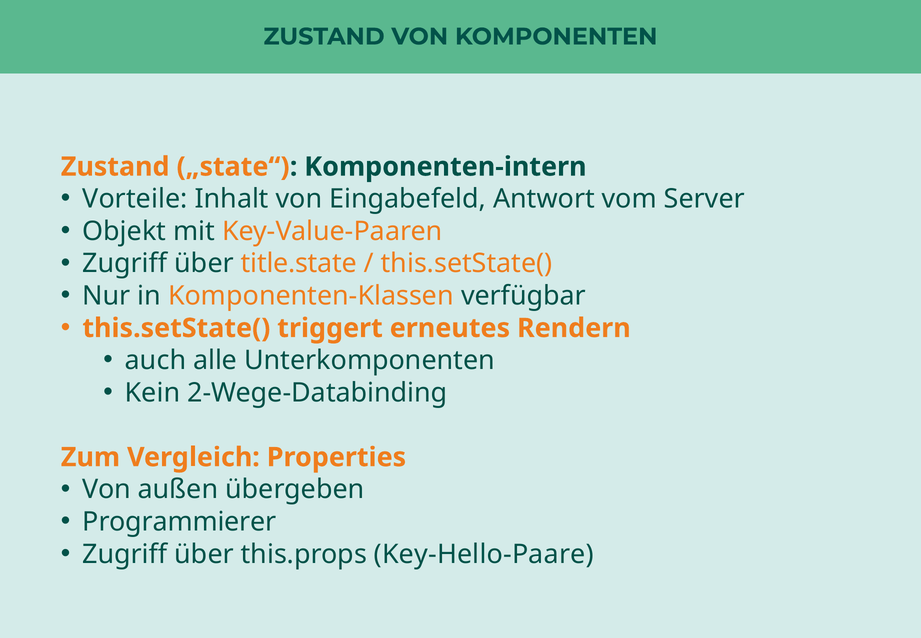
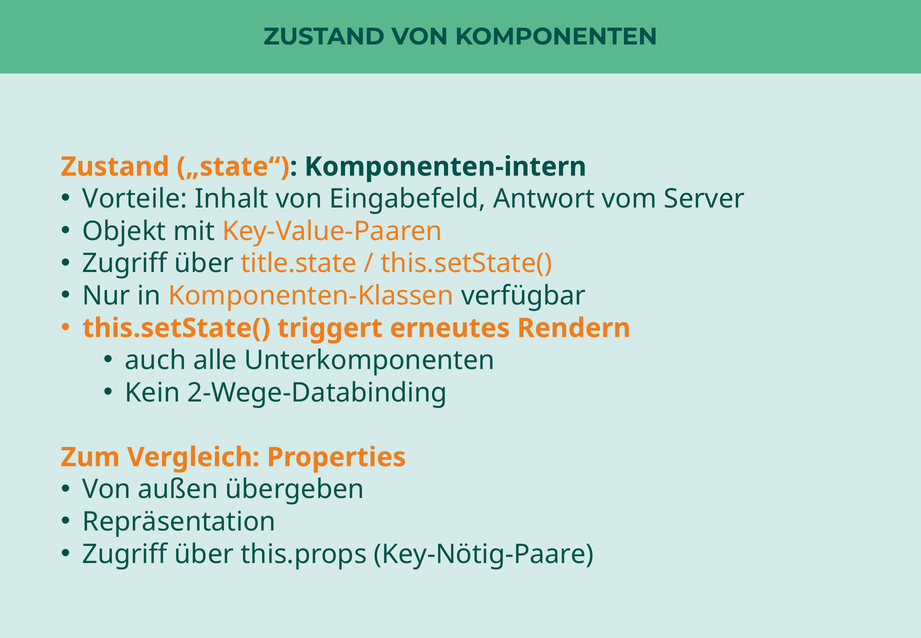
Programmierer: Programmierer -> Repräsentation (179, 522)
Key-Hello-Paare: Key-Hello-Paare -> Key-Nötig-Paare (484, 554)
